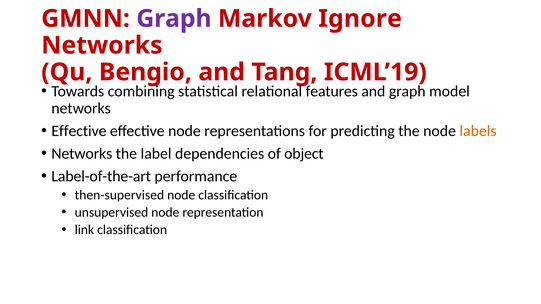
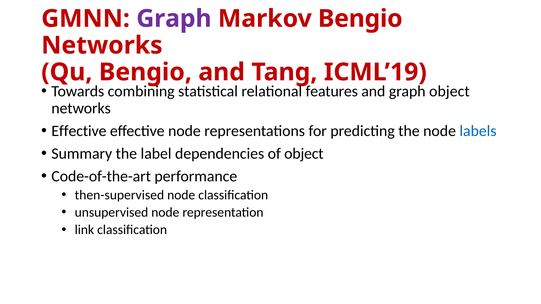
Markov Ignore: Ignore -> Bengio (360, 19)
model: model -> object (449, 91)
labels colour: orange -> blue (478, 131)
Networks: Networks -> Summary (82, 154)
Label-of-the-art: Label-of-the-art -> Code-of-the-art (101, 177)
